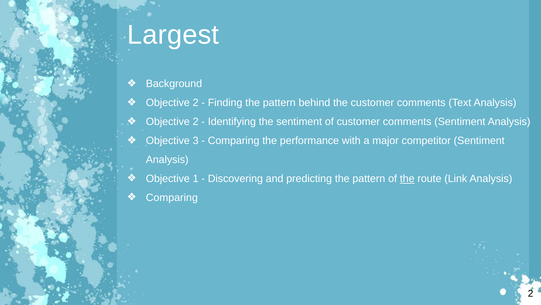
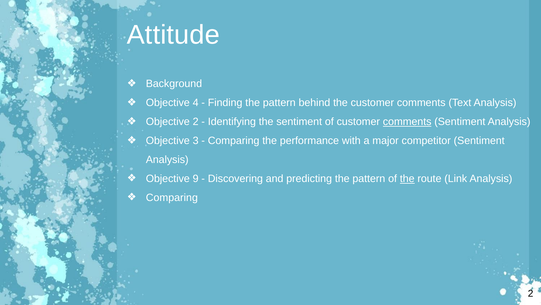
Largest: Largest -> Attitude (173, 35)
2: 2 -> 4 (196, 103)
comments underline: none -> present (407, 122)
1: 1 -> 9 (196, 178)
